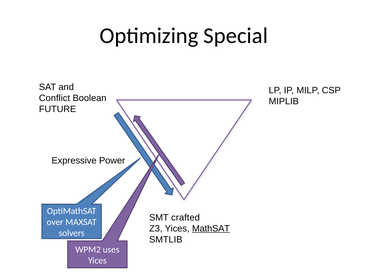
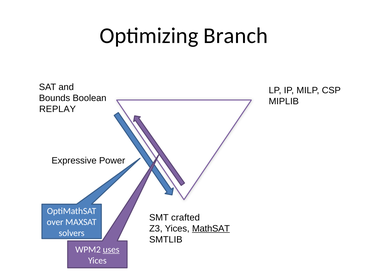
Special: Special -> Branch (236, 36)
Conflict: Conflict -> Bounds (55, 98)
FUTURE: FUTURE -> REPLAY (57, 109)
uses underline: none -> present (111, 249)
